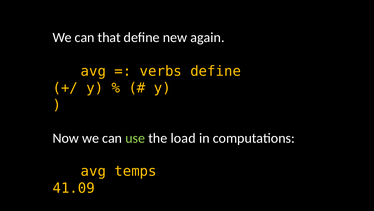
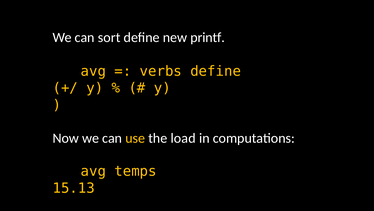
that: that -> sort (109, 37)
again: again -> printf (208, 37)
use colour: light green -> yellow (135, 138)
41.09: 41.09 -> 15.13 (74, 188)
